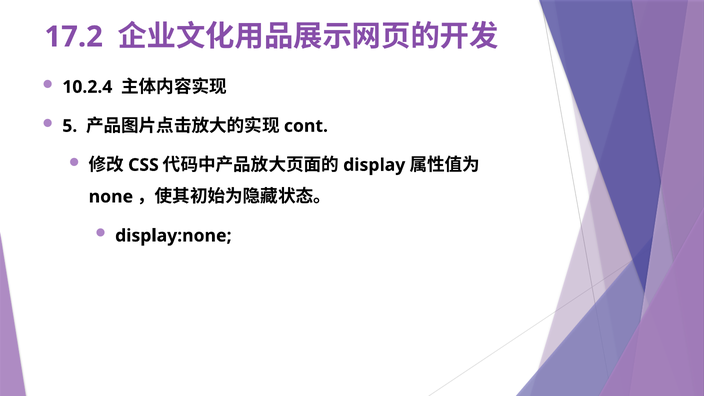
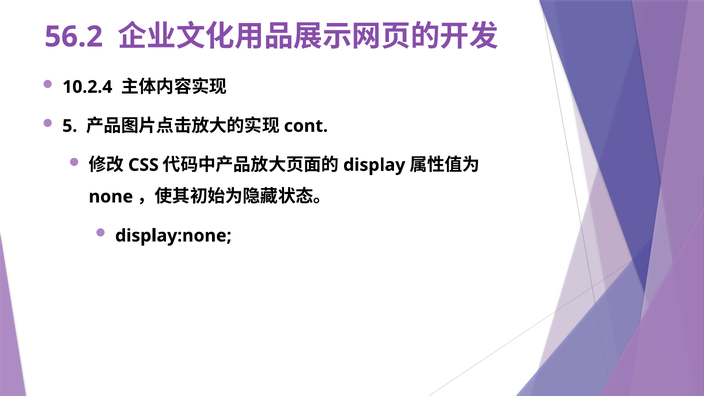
17.2: 17.2 -> 56.2 (74, 37)
